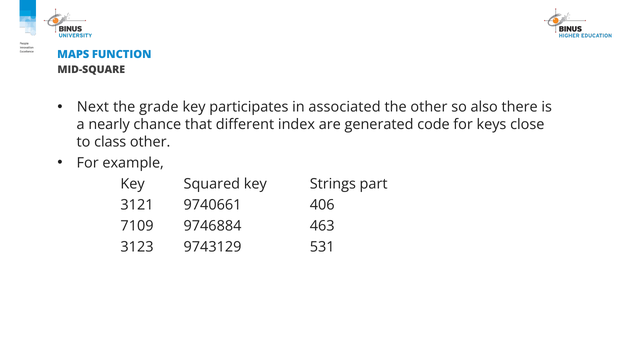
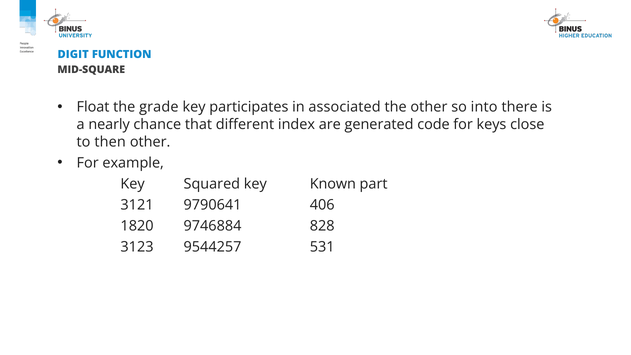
MAPS: MAPS -> DIGIT (73, 55)
Next: Next -> Float (93, 107)
also: also -> into (484, 107)
class: class -> then (110, 142)
Strings: Strings -> Known (333, 184)
9740661: 9740661 -> 9790641 (213, 205)
7109: 7109 -> 1820 (137, 226)
463: 463 -> 828 (322, 226)
9743129: 9743129 -> 9544257 (213, 247)
